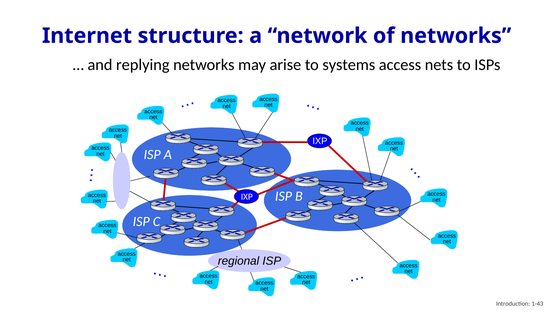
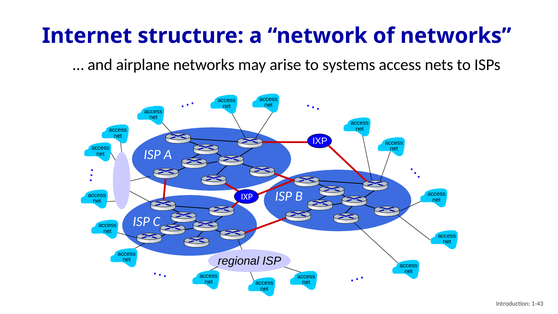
replying: replying -> airplane (143, 65)
